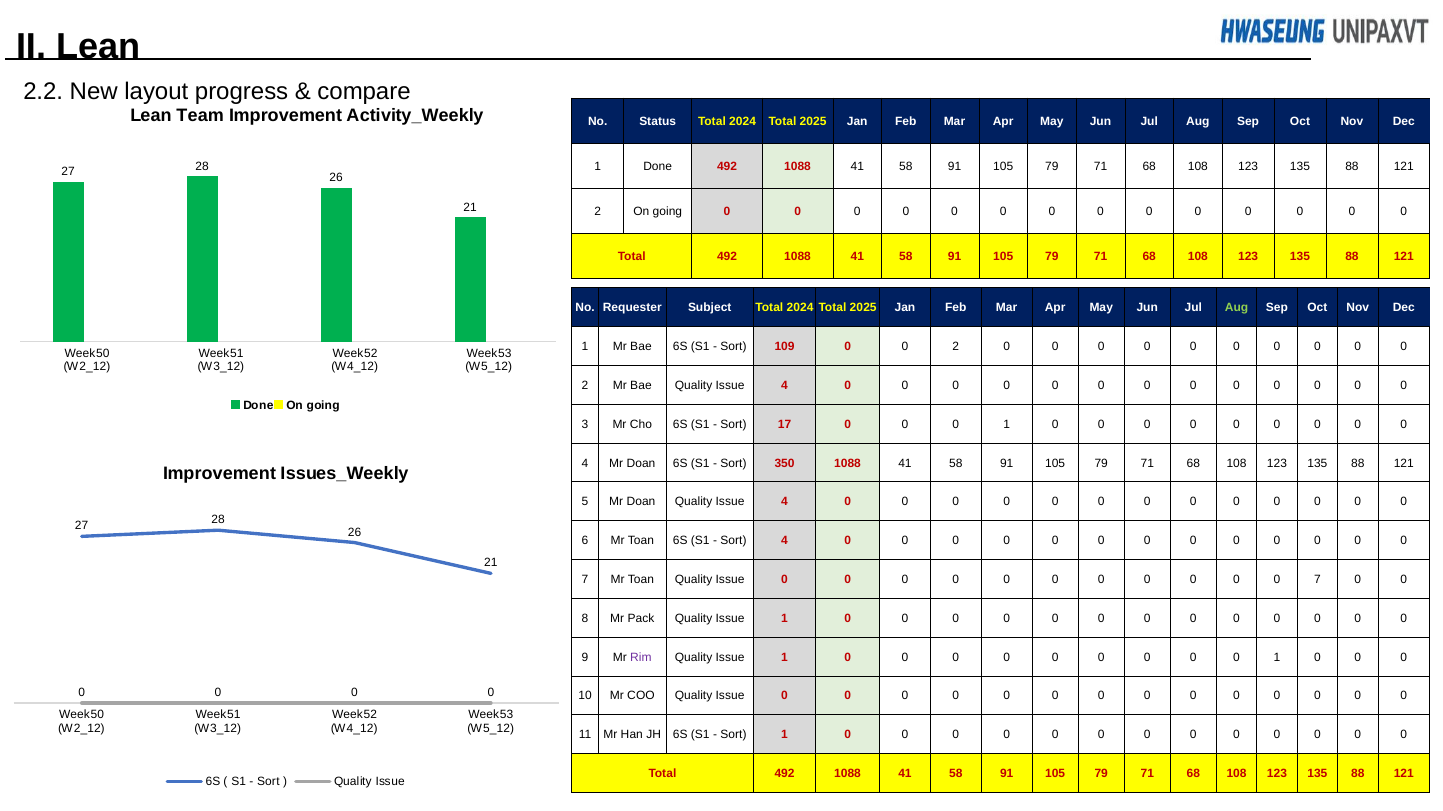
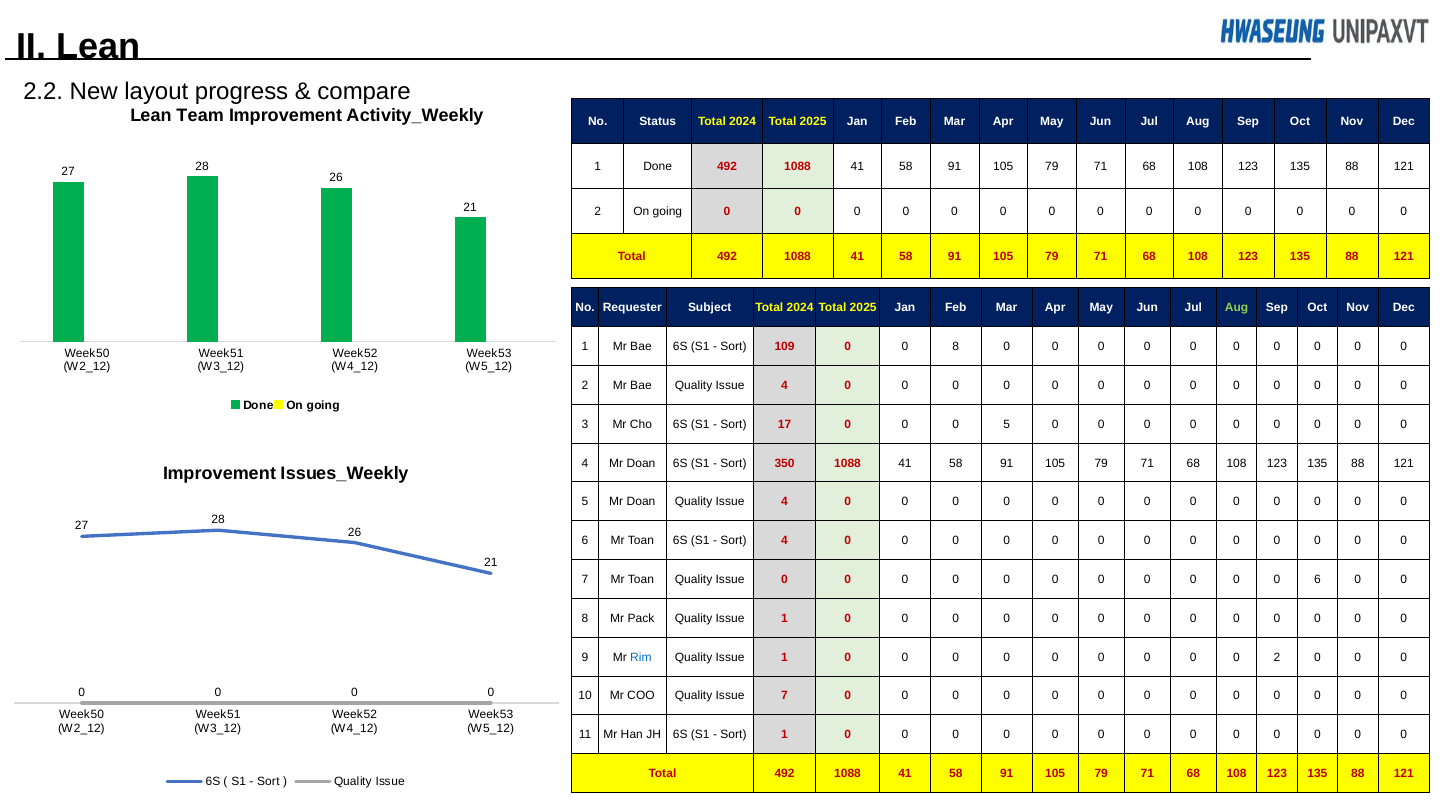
109 0 0 2: 2 -> 8 (956, 347)
1: 1 -> 5 (1007, 425)
7: 7 -> 6 (1317, 580)
Rim colour: purple -> blue (641, 658)
1: 1 -> 2 (1277, 658)
COO Quality Issue 0: 0 -> 7 (785, 697)
